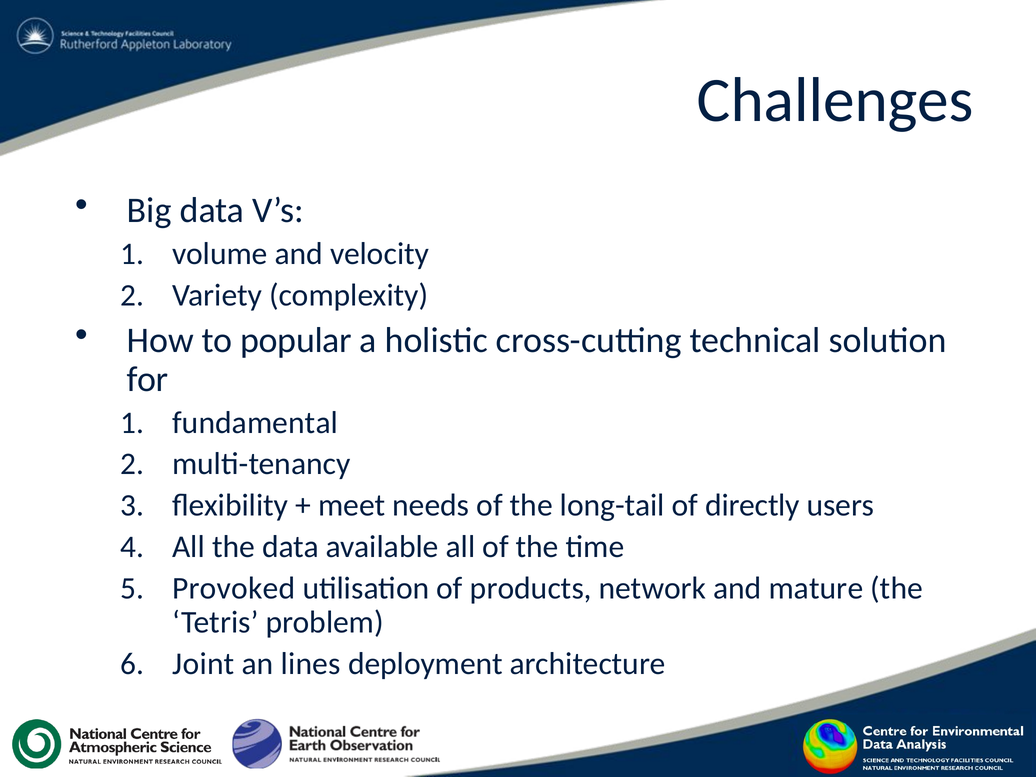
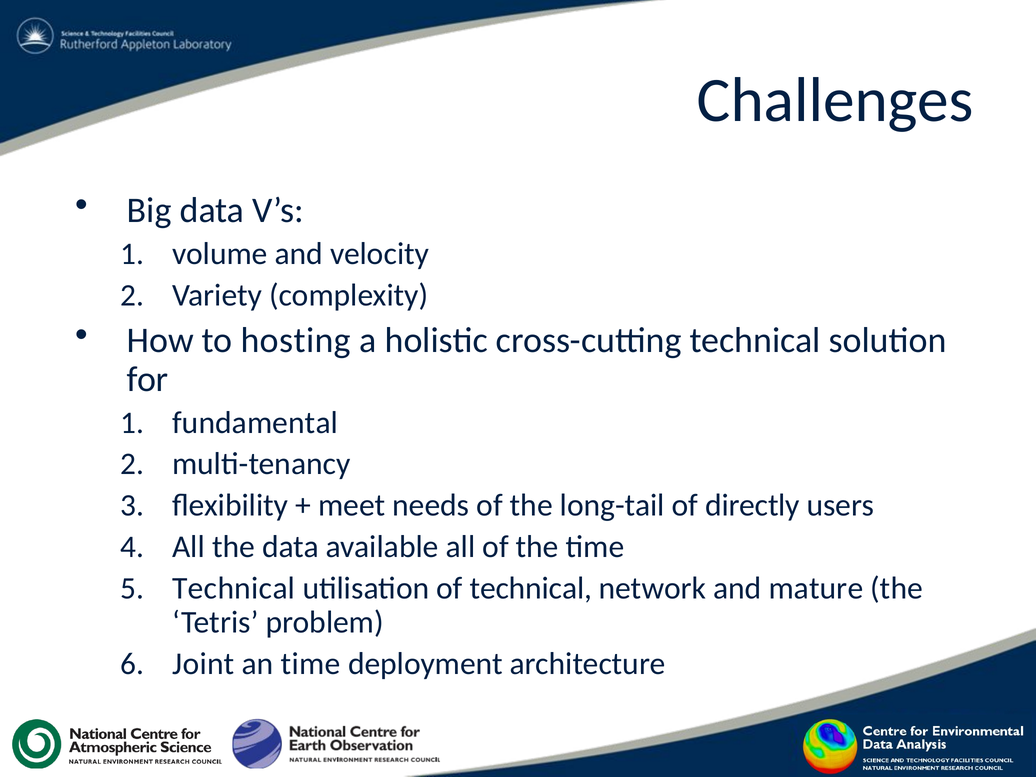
popular: popular -> hosting (296, 341)
Provoked: Provoked -> Technical (234, 588)
of products: products -> technical (531, 588)
an lines: lines -> time (311, 664)
